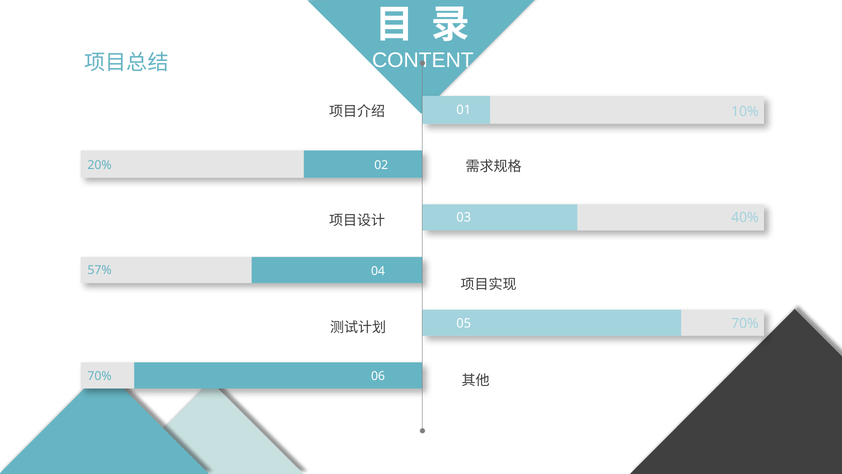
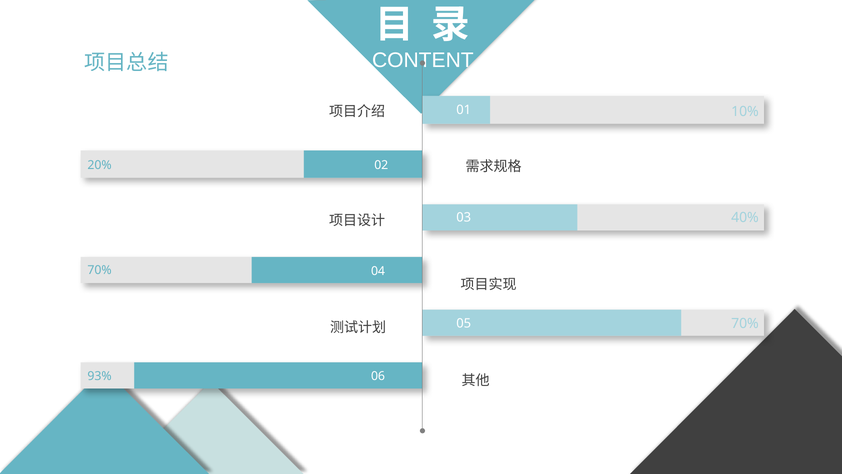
57%: 57% -> 70% (100, 270)
70%: 70% -> 93% (100, 376)
